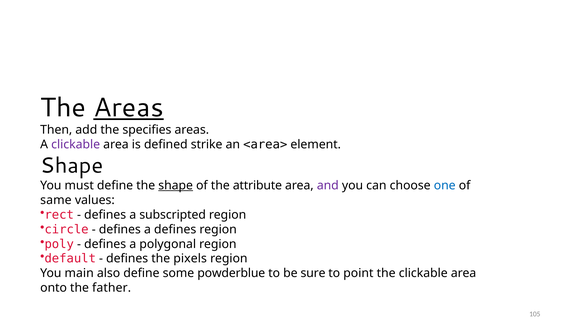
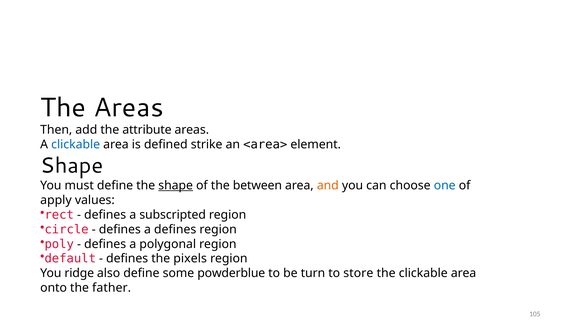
Areas underline: present -> none (129, 108)
specifies: specifies -> attribute (147, 130)
clickable colour: purple -> blue (76, 145)
attribute: attribute -> between (257, 185)
and colour: purple -> orange (328, 185)
same: same -> apply (56, 200)
main: main -> ridge (79, 273)
sure: sure -> turn (313, 273)
point: point -> store (358, 273)
